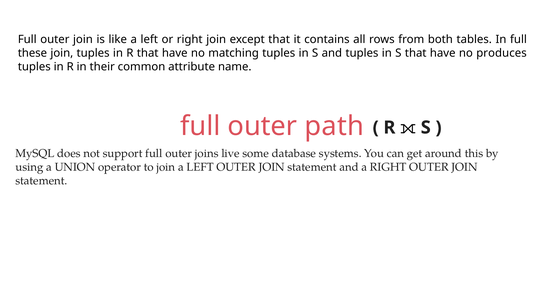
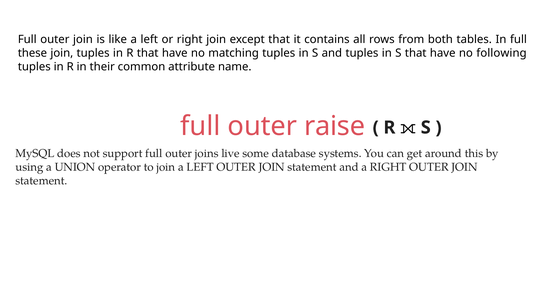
produces: produces -> following (501, 53)
path: path -> raise (335, 126)
